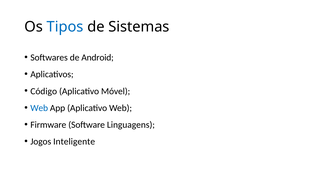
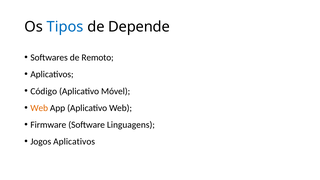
Sistemas: Sistemas -> Depende (139, 27)
Android: Android -> Remoto (98, 58)
Web colour: blue -> orange (39, 108)
Jogos Inteligente: Inteligente -> Aplicativos (74, 142)
